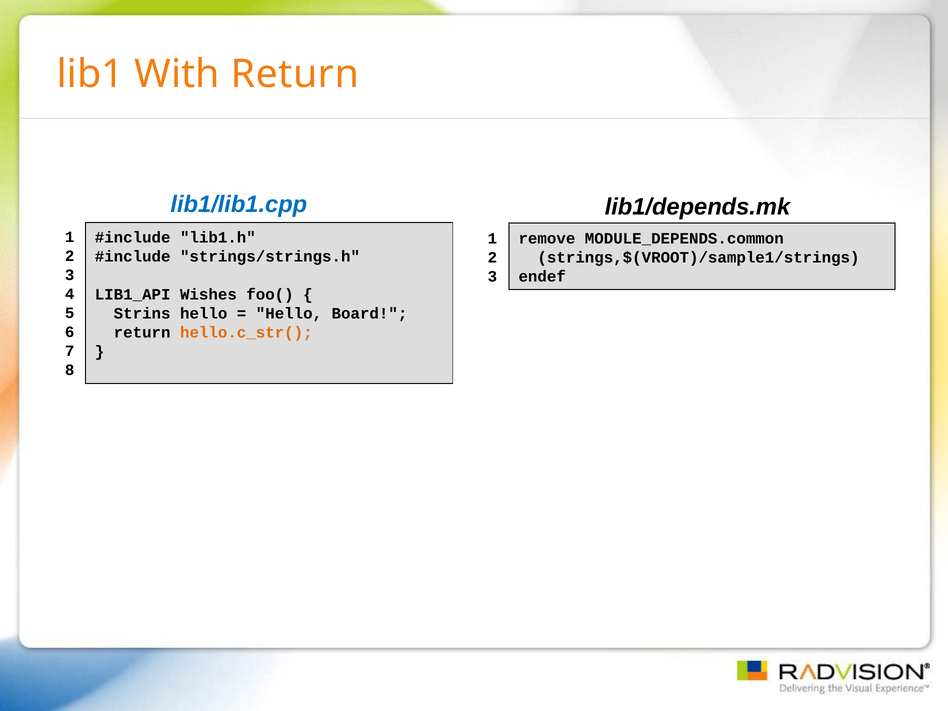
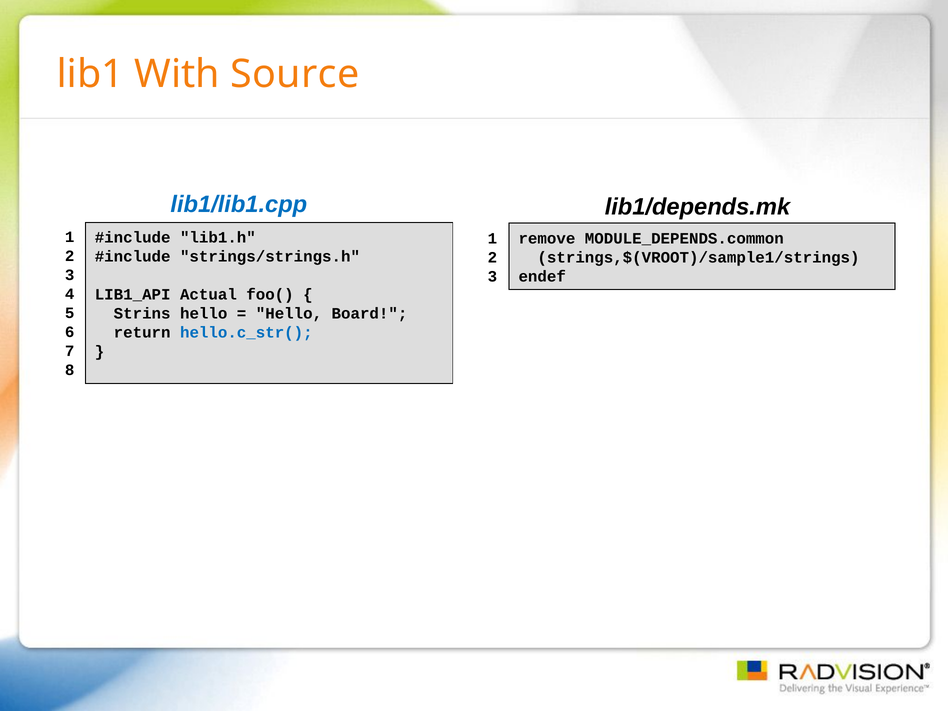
With Return: Return -> Source (295, 74)
Wishes: Wishes -> Actual (208, 294)
hello.c_str( colour: orange -> blue (246, 332)
